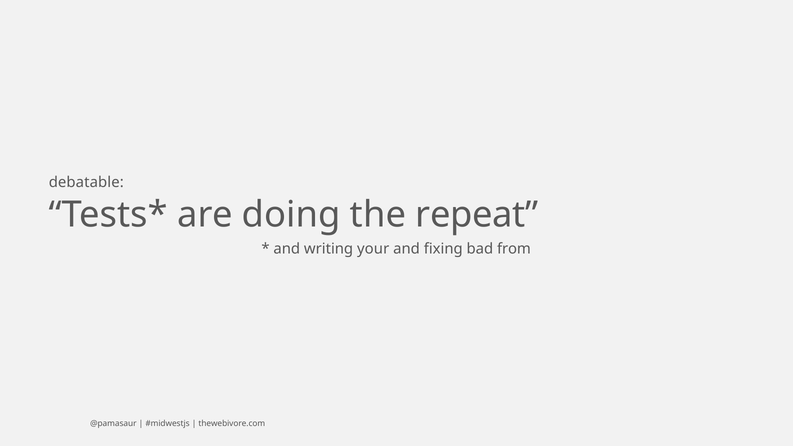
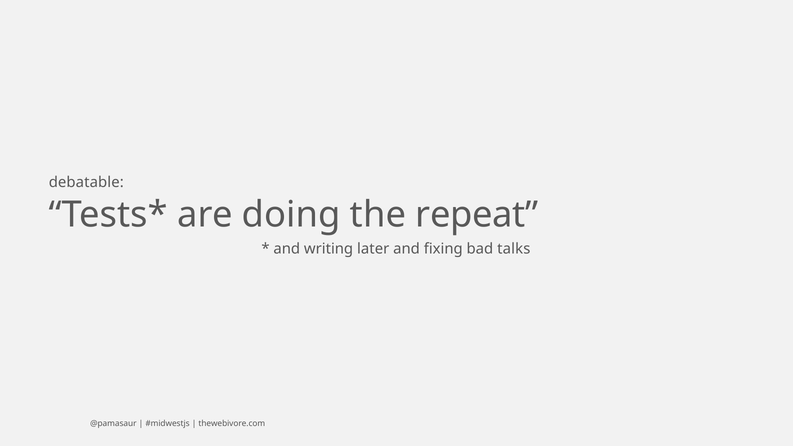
your: your -> later (373, 249)
from: from -> talks (514, 249)
